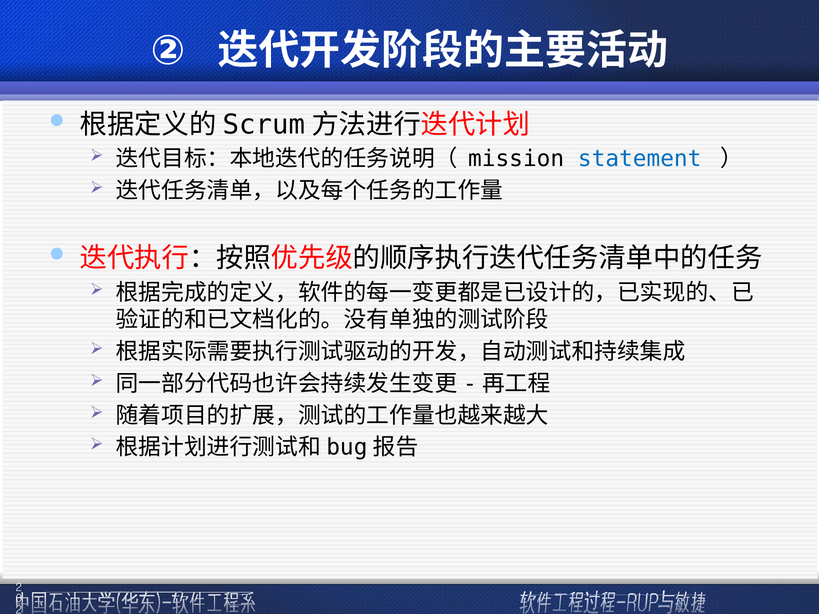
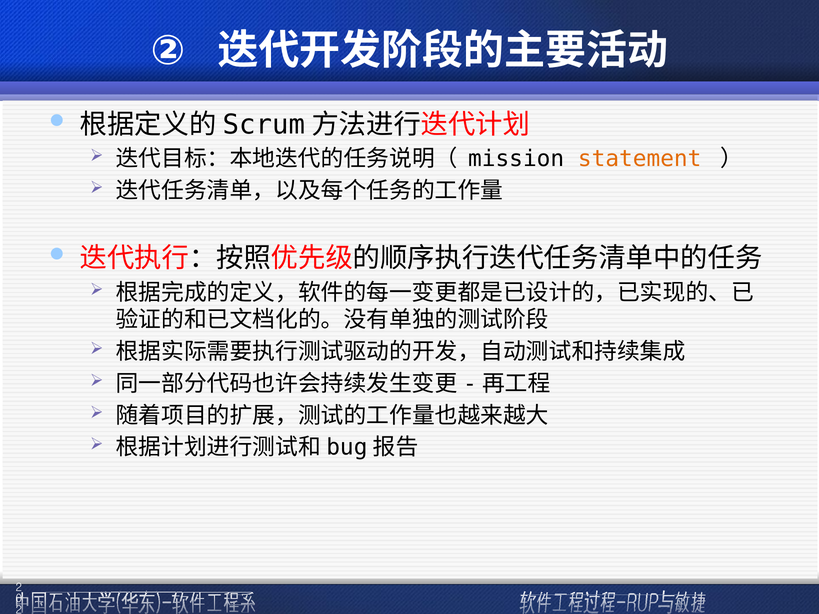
statement colour: blue -> orange (640, 159)
